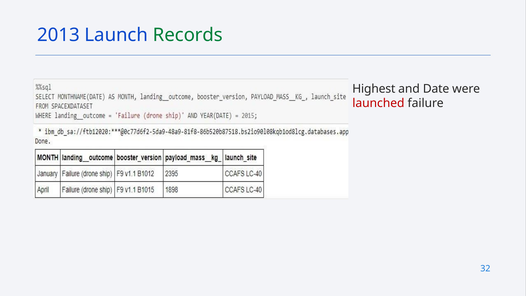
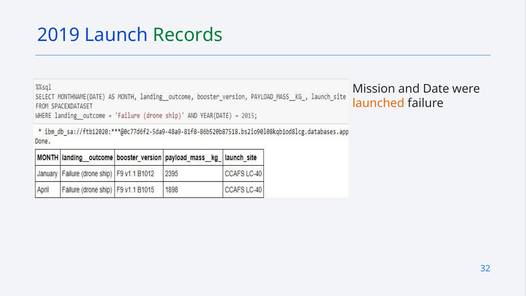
2013: 2013 -> 2019 (58, 35)
Highest: Highest -> Mission (374, 89)
launched colour: red -> orange (378, 103)
